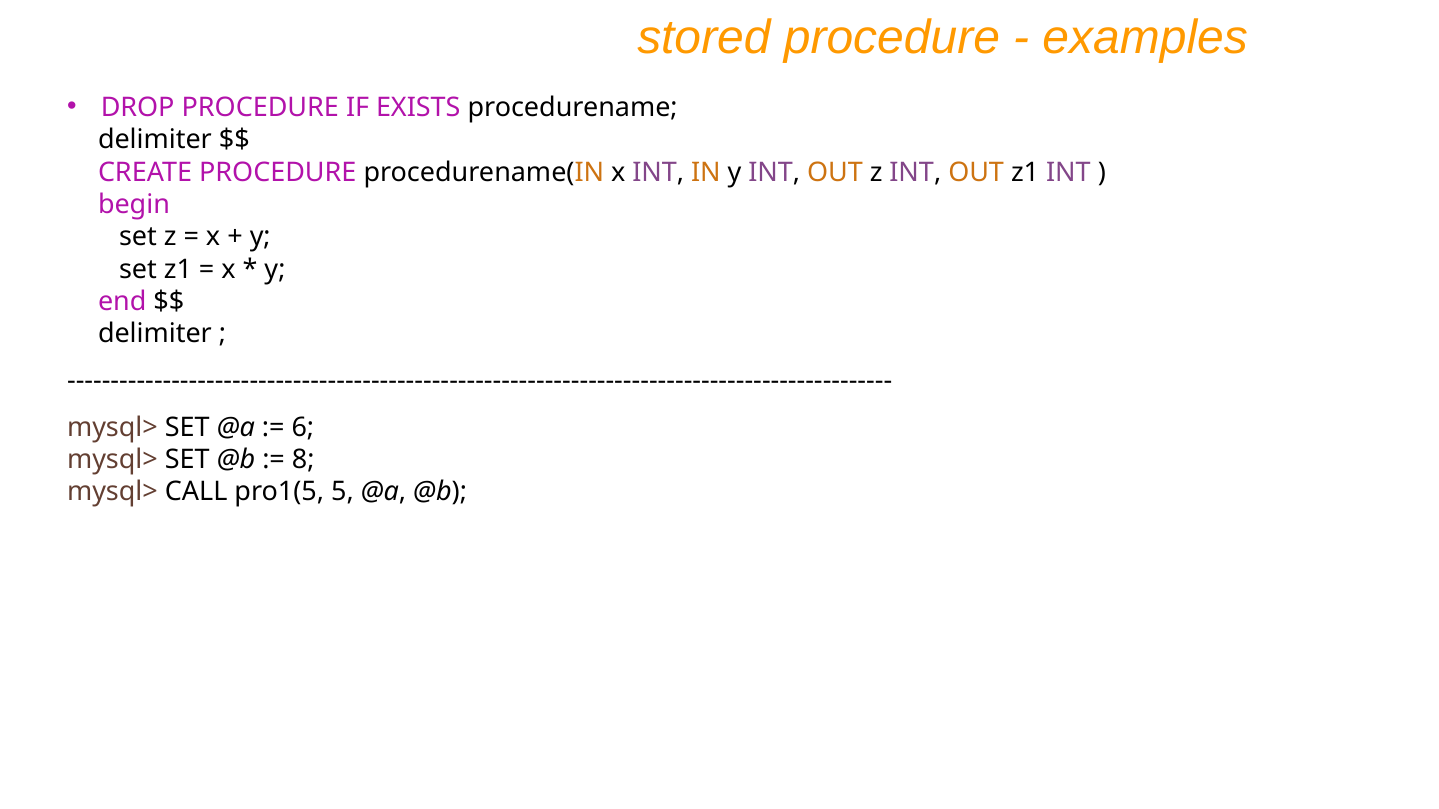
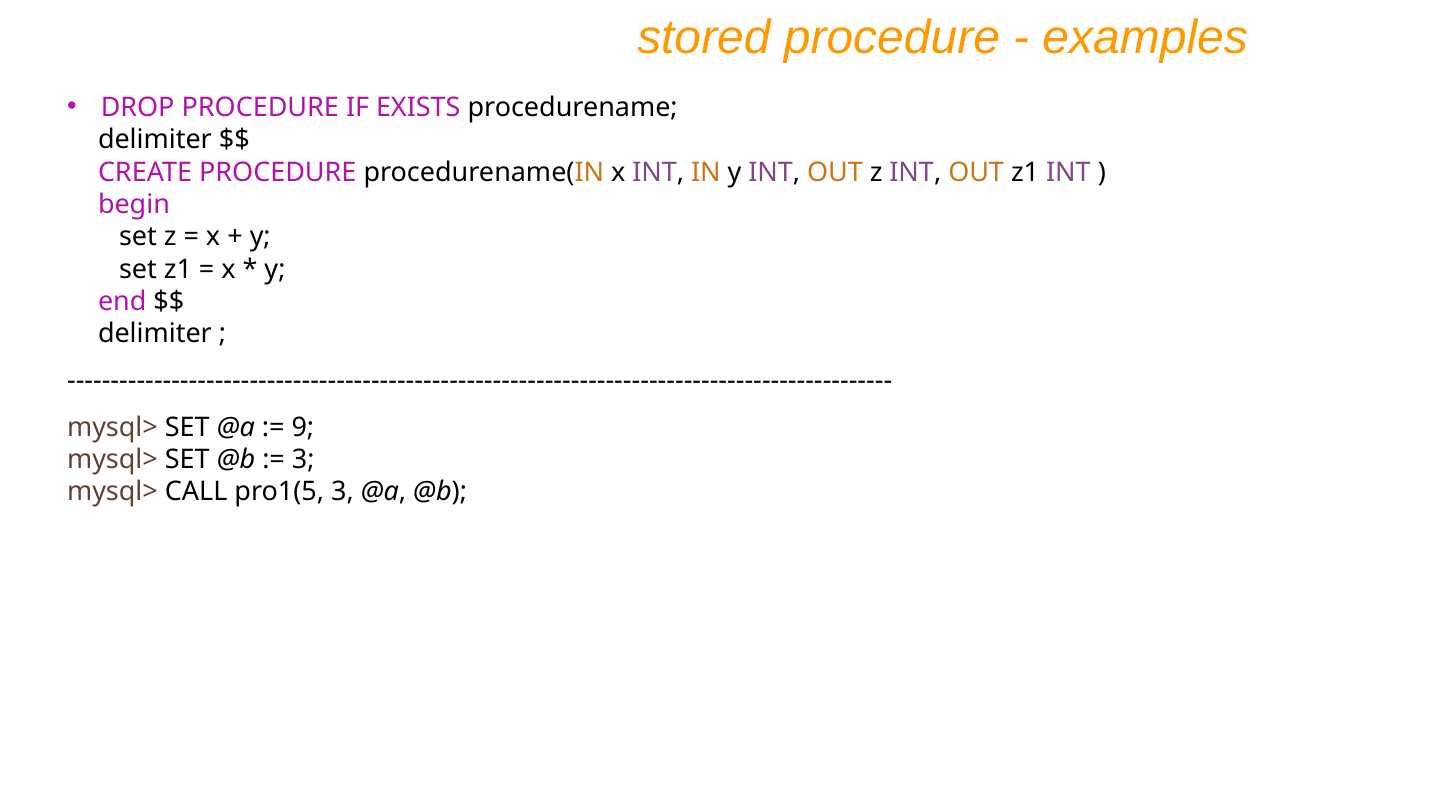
6: 6 -> 9 (303, 428)
8: 8 -> 3 (303, 460)
pro1(5 5: 5 -> 3 (342, 492)
